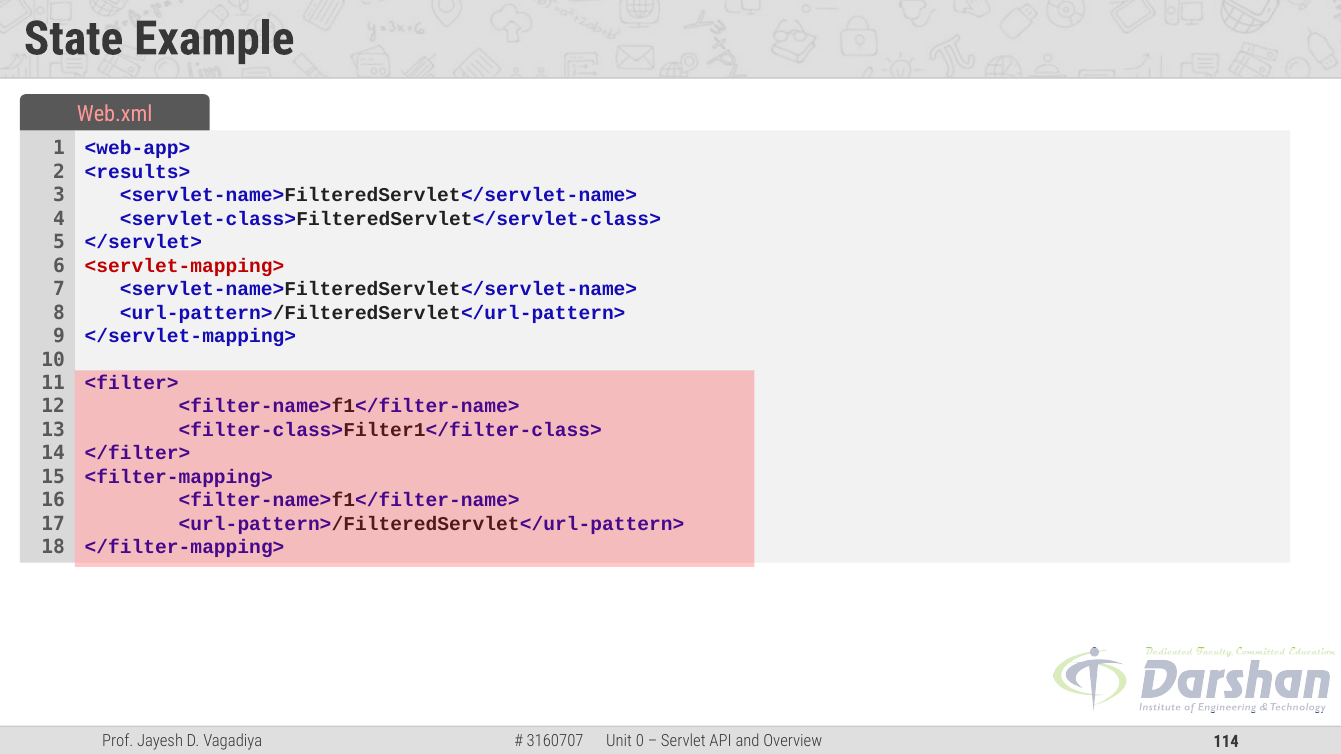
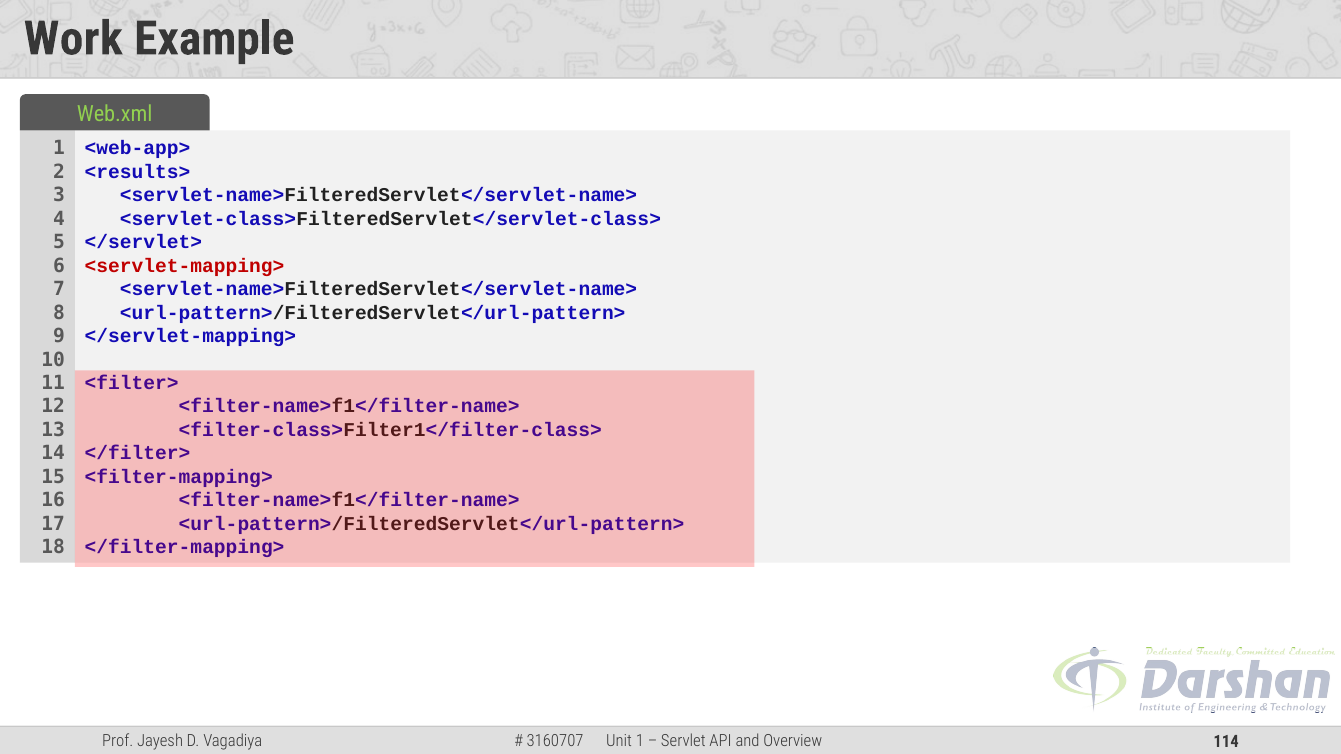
State: State -> Work (73, 39)
Web.xml colour: pink -> light green (115, 115)
0: 0 -> 1 (640, 742)
